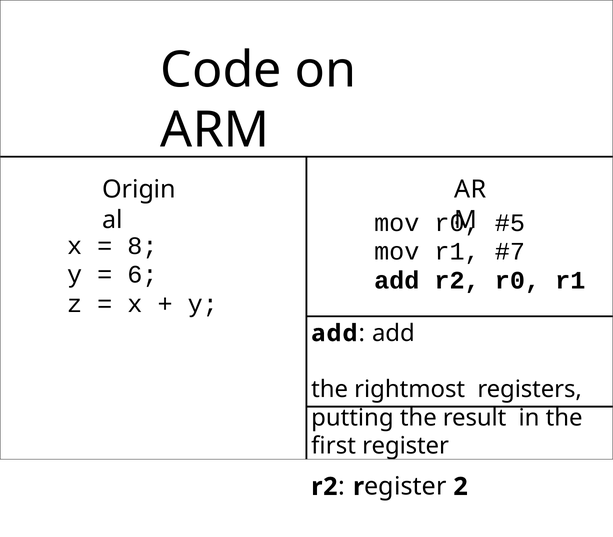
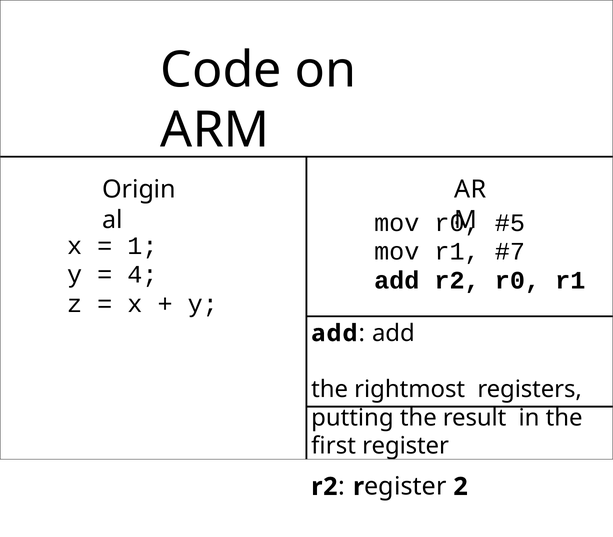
8: 8 -> 1 (142, 246)
6: 6 -> 4 (142, 275)
